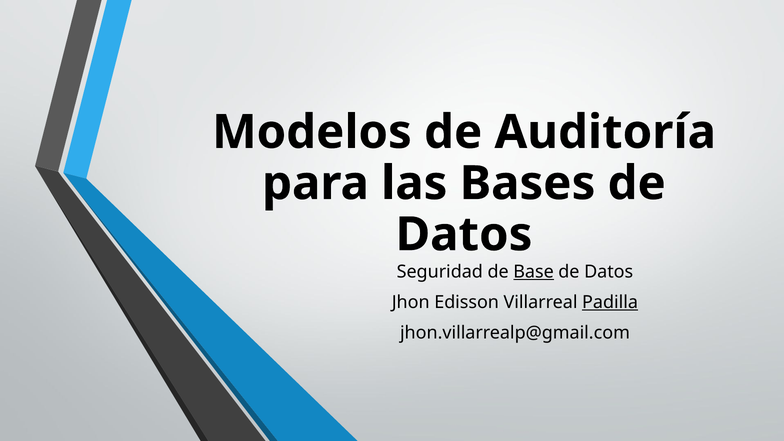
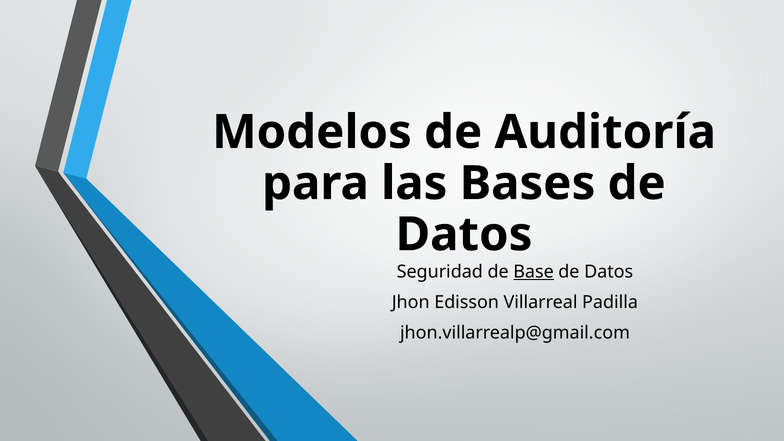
Padilla underline: present -> none (610, 302)
